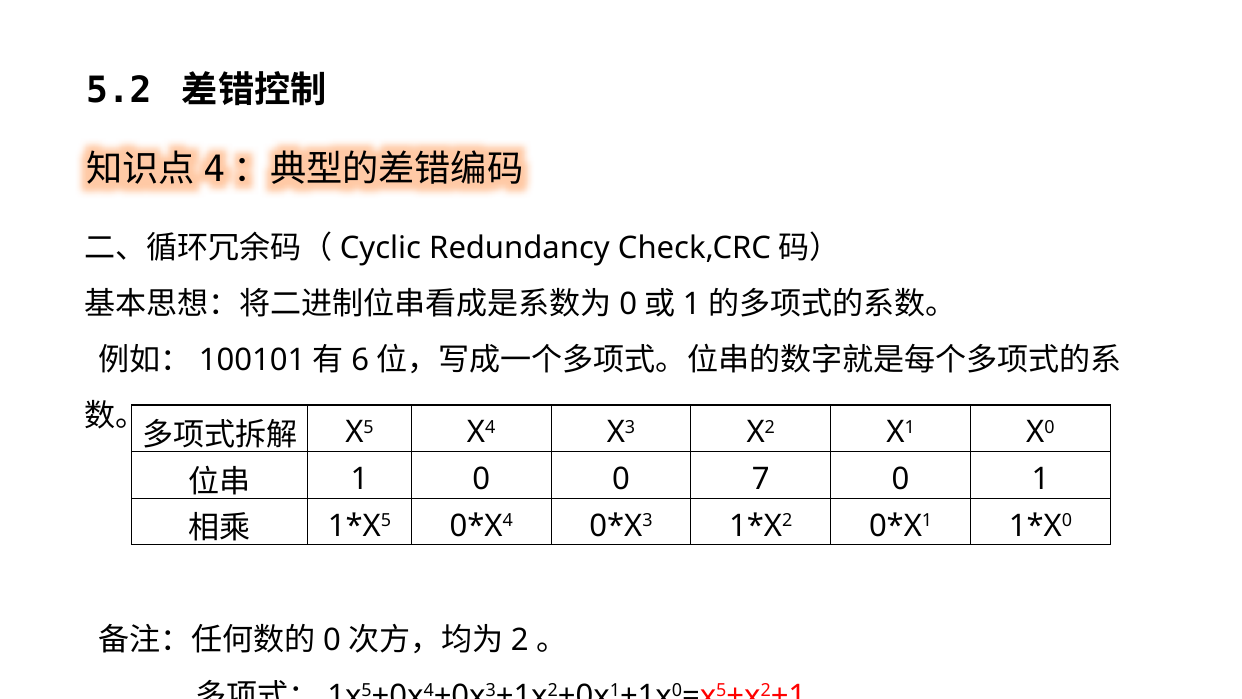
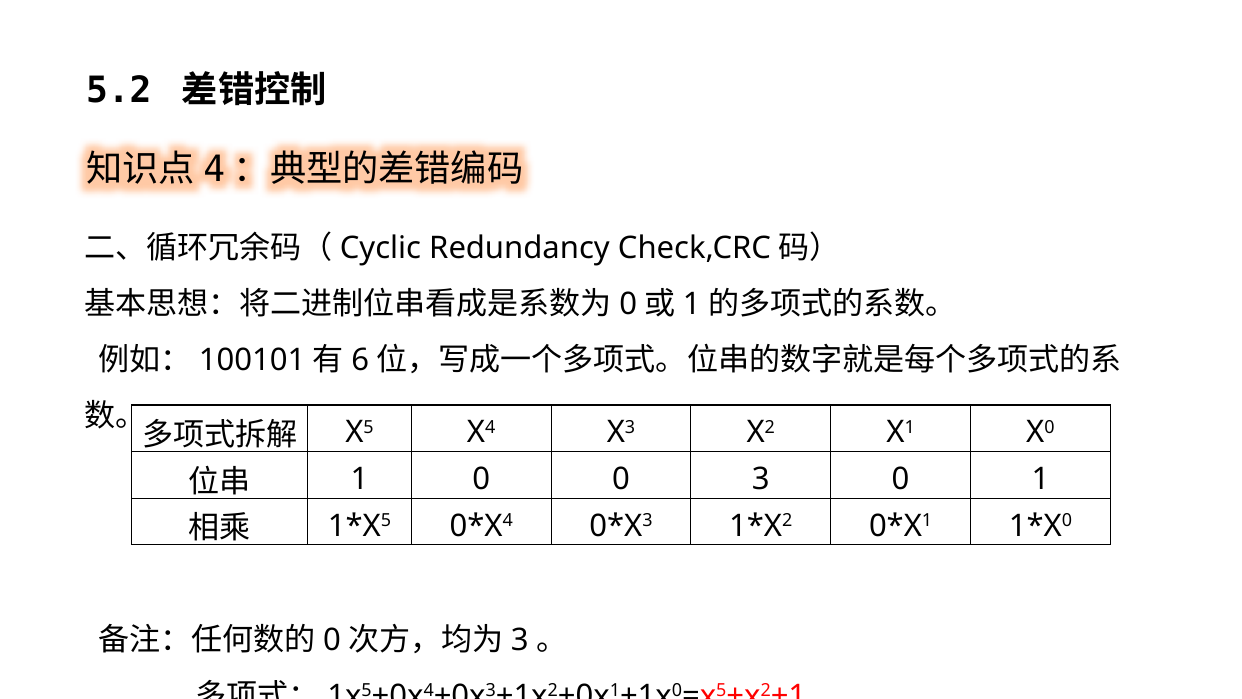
0 7: 7 -> 3 (761, 479)
2: 2 -> 3 (520, 640)
